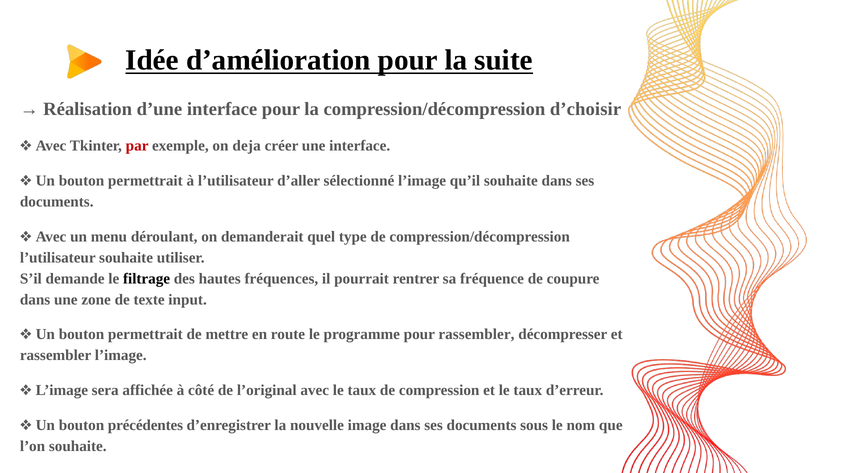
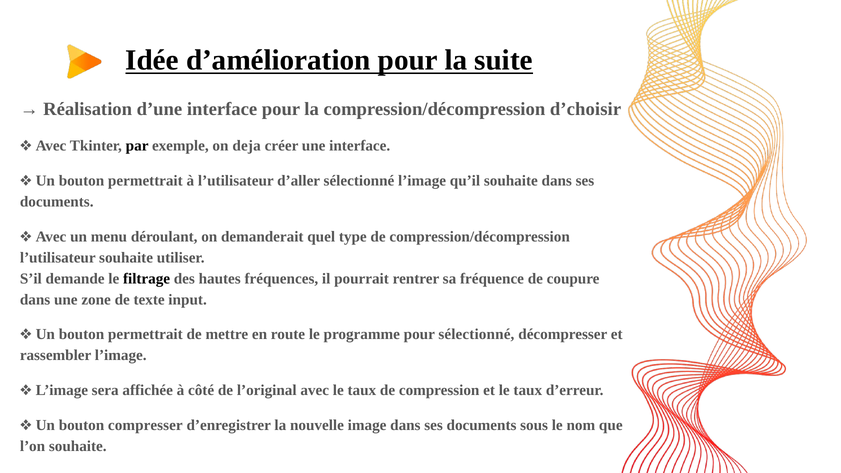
par colour: red -> black (137, 146)
pour rassembler: rassembler -> sélectionné (476, 335)
précédentes: précédentes -> compresser (145, 425)
